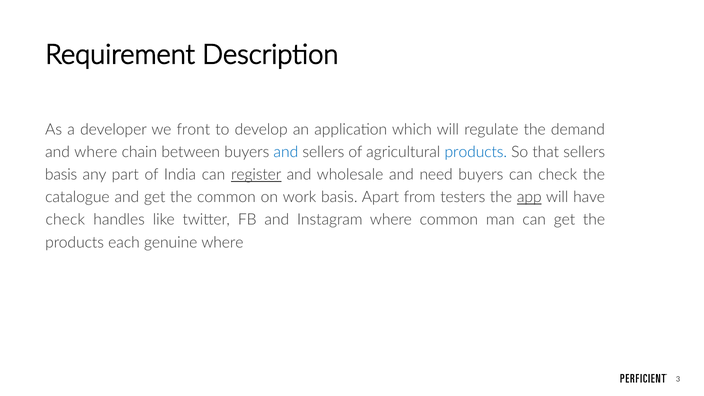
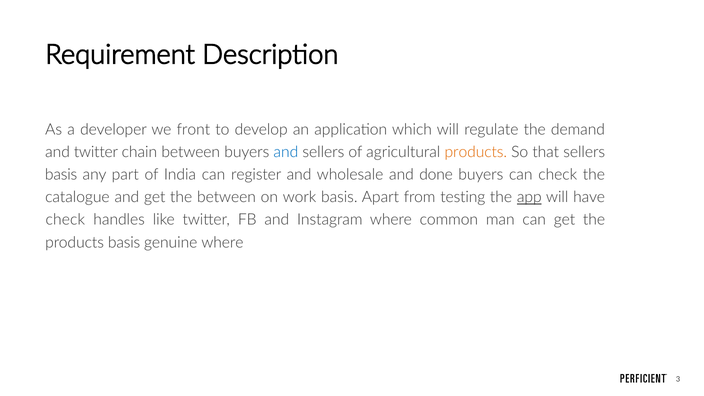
and where: where -> twitter (96, 152)
products colour: blue -> orange (476, 152)
register underline: present -> none (256, 175)
need: need -> done (436, 175)
the common: common -> between (226, 197)
testers: testers -> testing (463, 197)
products each: each -> basis (124, 242)
